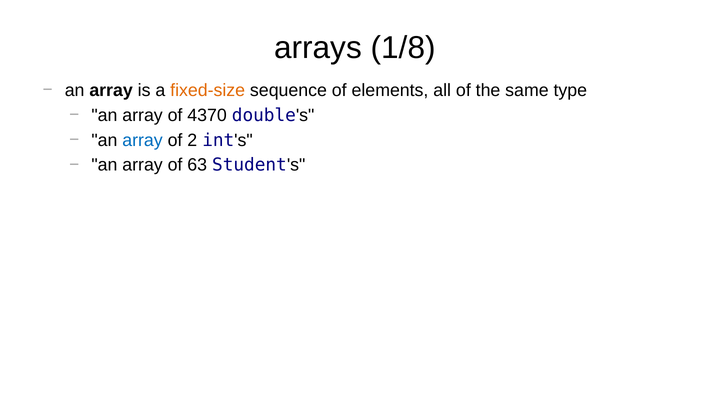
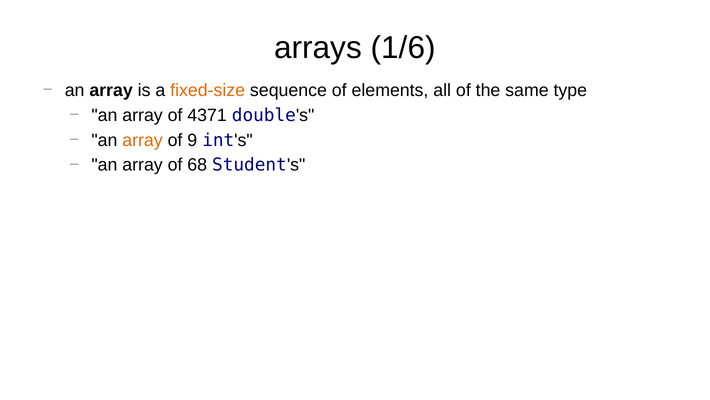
1/8: 1/8 -> 1/6 (403, 48)
4370: 4370 -> 4371 (207, 115)
array colour: blue -> orange (142, 140)
2: 2 -> 9 (192, 140)
63: 63 -> 68 (197, 165)
